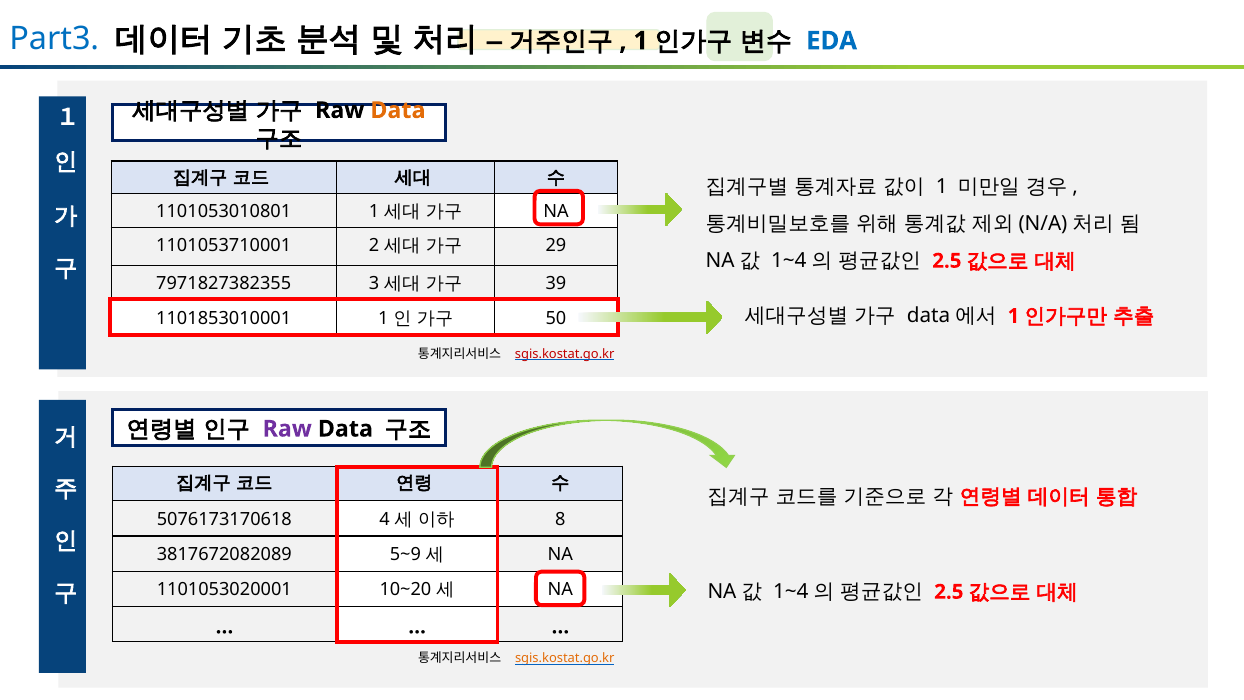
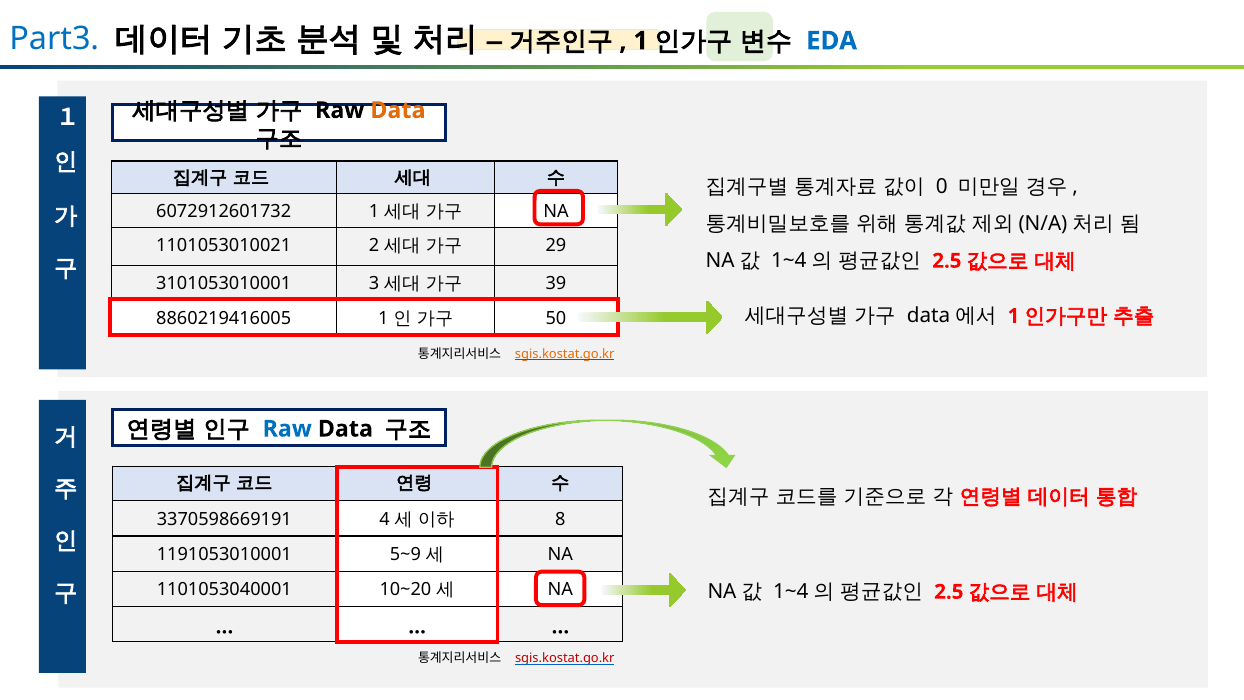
1: 1 -> 0 (942, 186)
1101053010801: 1101053010801 -> 6072912601732 (224, 211)
1101053710001: 1101053710001 -> 1101053010021 (224, 246)
7971827382355: 7971827382355 -> 3101053010001 (224, 283)
1101853010001: 1101853010001 -> 8860219416005 (224, 319)
sgis.kostat.go.kr colour: red -> orange (565, 354)
Raw colour: purple -> blue (287, 429)
5076173170618: 5076173170618 -> 3370598669191 (224, 519)
3817672082089: 3817672082089 -> 1191053010001 (224, 554)
1101053020001: 1101053020001 -> 1101053040001 (224, 590)
sgis.kostat.go.kr colour: orange -> red (565, 658)
